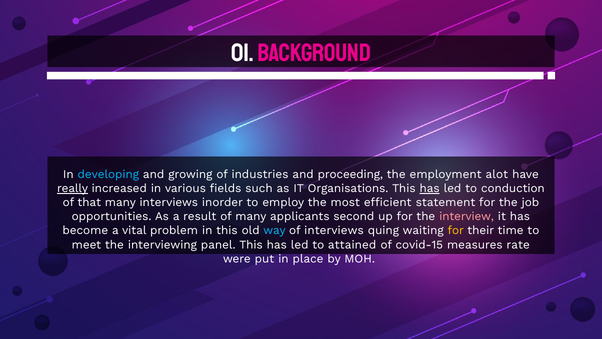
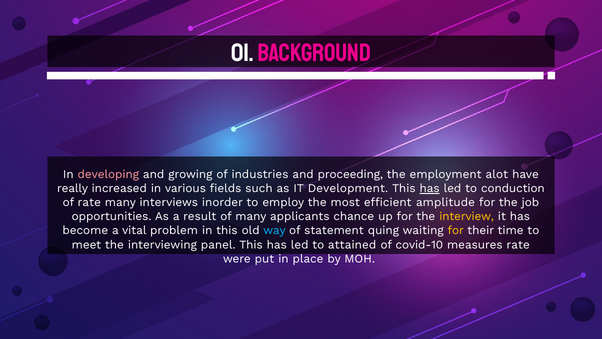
developing colour: light blue -> pink (108, 174)
really underline: present -> none (73, 188)
Organisations: Organisations -> Development (348, 188)
of that: that -> rate (89, 202)
statement: statement -> amplitude (445, 202)
second: second -> chance (354, 216)
interview colour: pink -> yellow (467, 216)
of interviews: interviews -> statement (334, 230)
covid-15: covid-15 -> covid-10 (419, 244)
